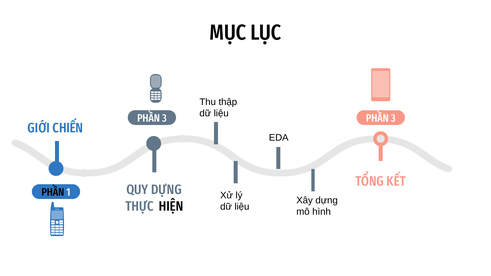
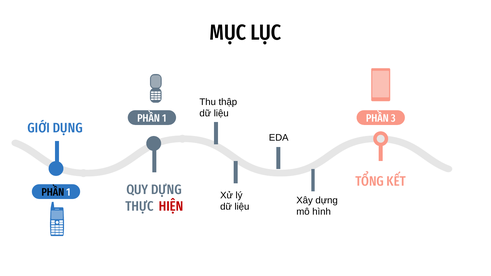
3: 3 -> 1 (164, 118)
CHIẾN: CHIẾN -> DỤNG (68, 128)
HIỆN colour: black -> red (171, 206)
